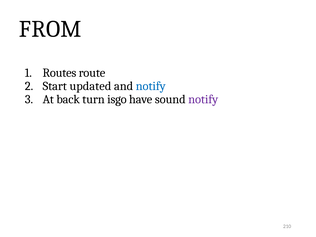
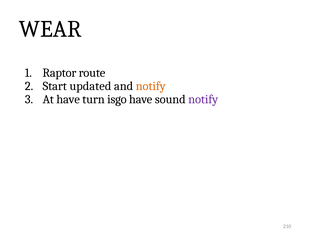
FROM: FROM -> WEAR (50, 29)
Routes: Routes -> Raptor (59, 73)
notify colour: blue -> orange (151, 86)
At back: back -> have (68, 99)
